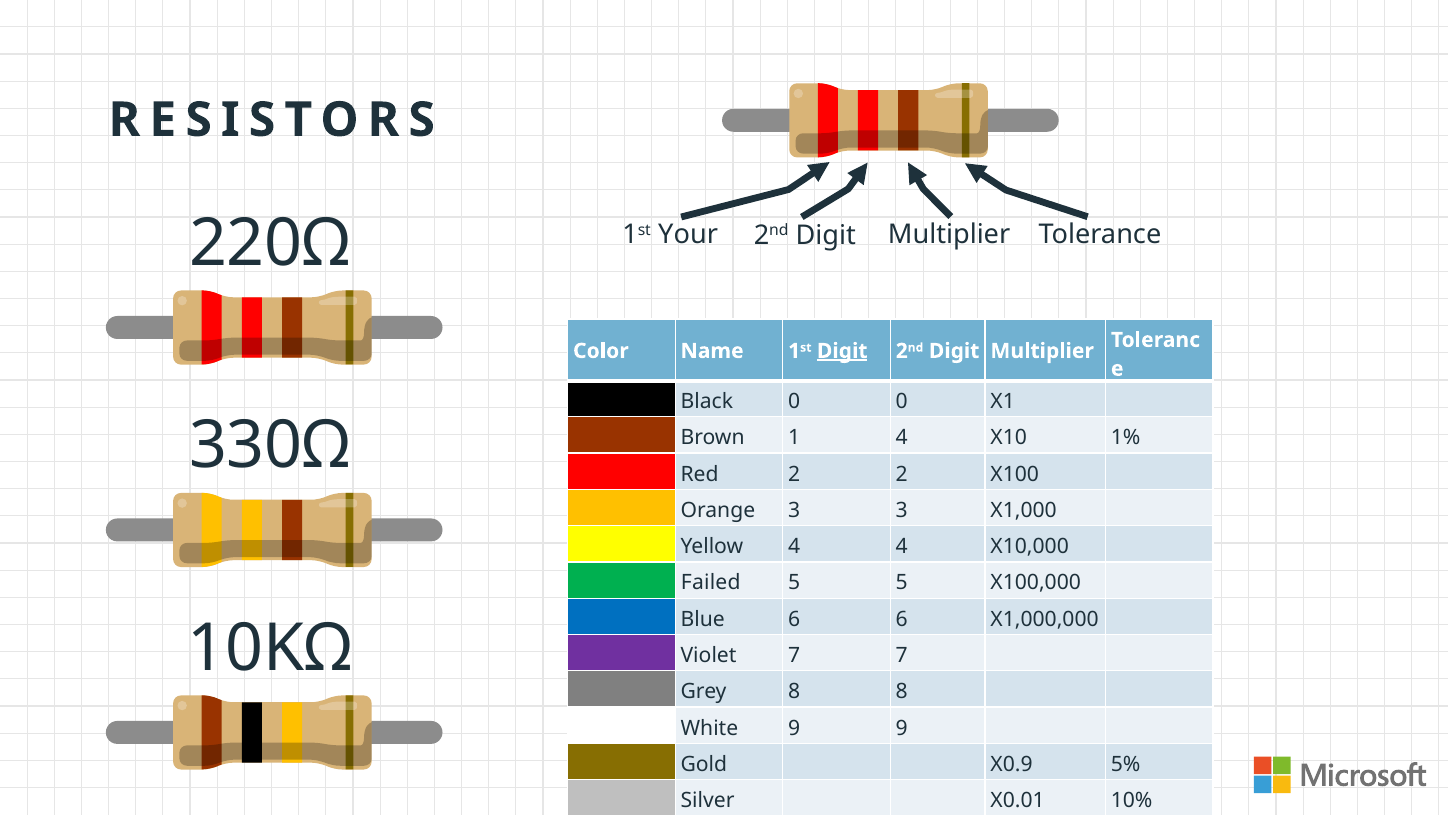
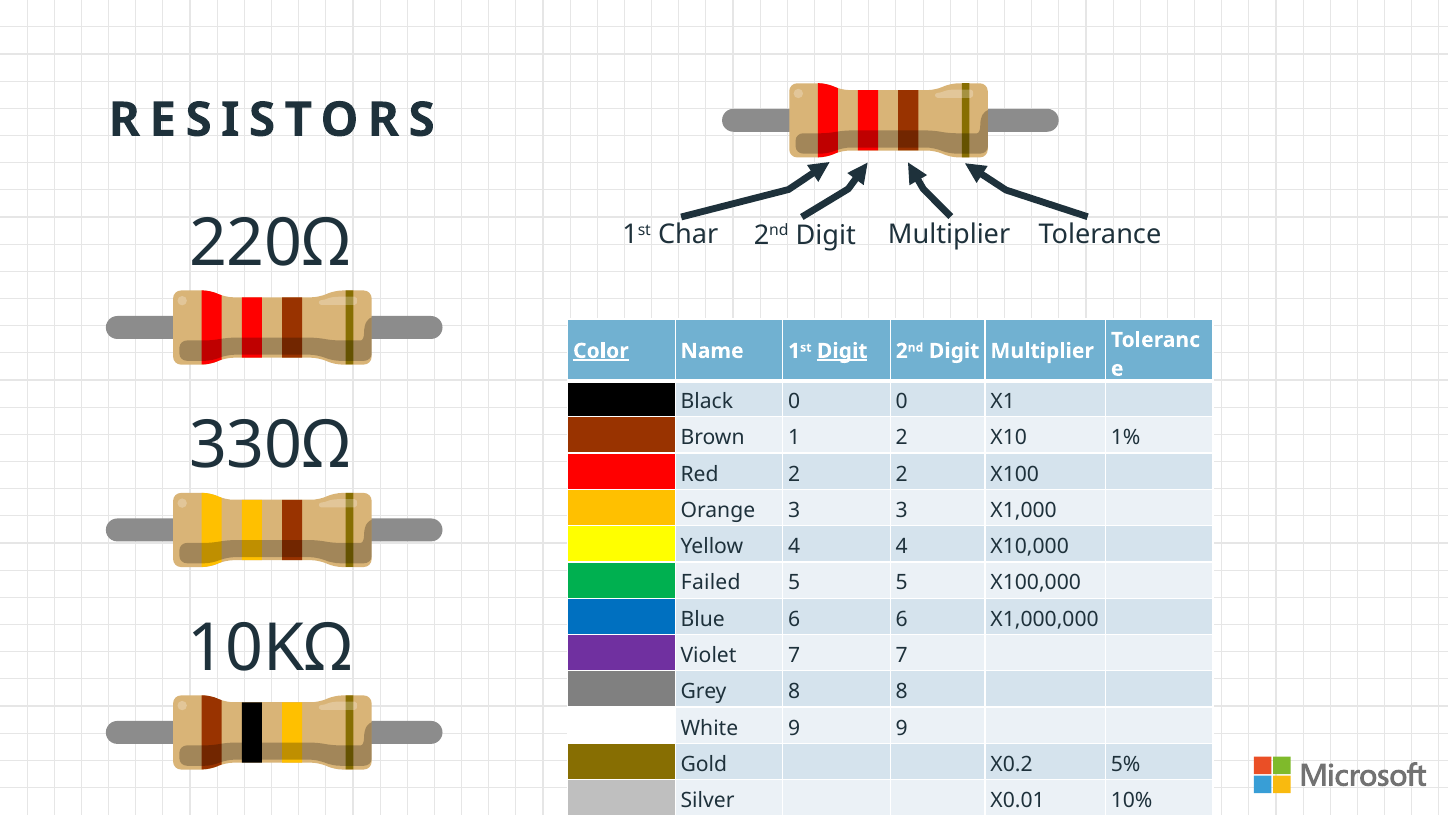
Your: Your -> Char (688, 234)
Color underline: none -> present (601, 351)
1 4: 4 -> 2 (902, 438)
X0.9: X0.9 -> X0.2 (1012, 764)
